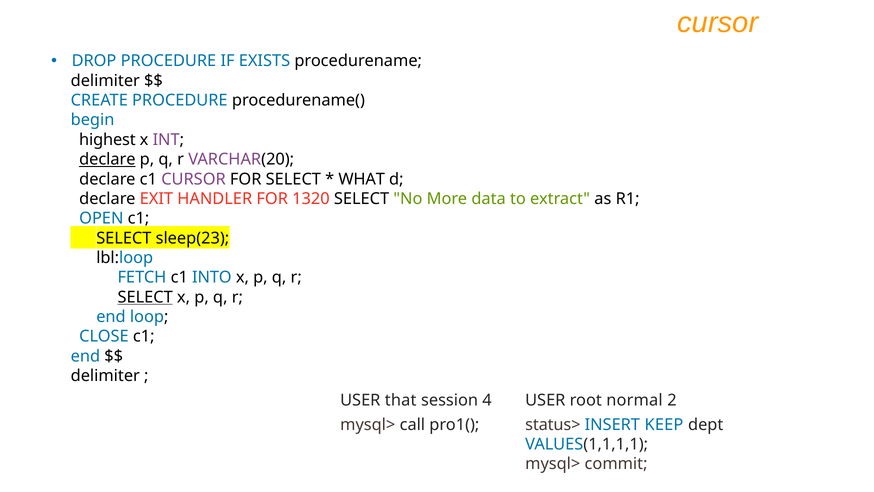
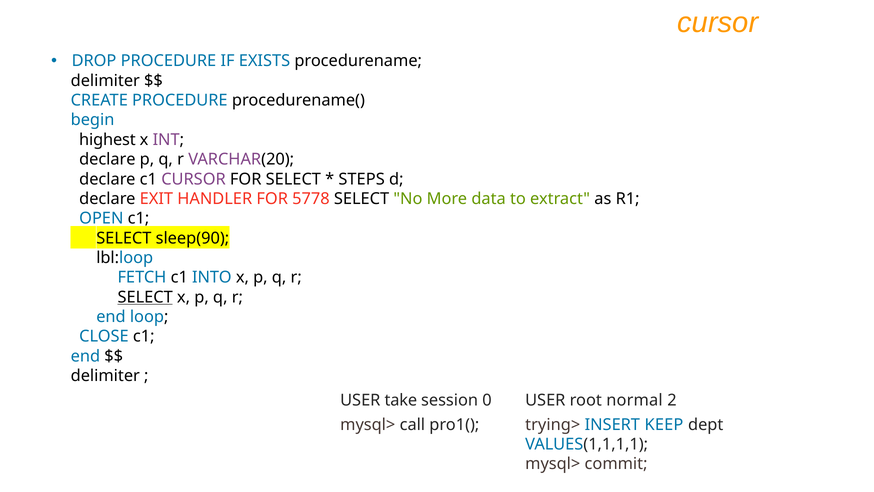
declare underline: present -> none (107, 159)
WHAT: WHAT -> STEPS (362, 179)
1320: 1320 -> 5778 (311, 199)
sleep(23: sleep(23 -> sleep(90 (192, 238)
that: that -> take (401, 400)
4: 4 -> 0 (487, 400)
status>: status> -> trying> (553, 424)
